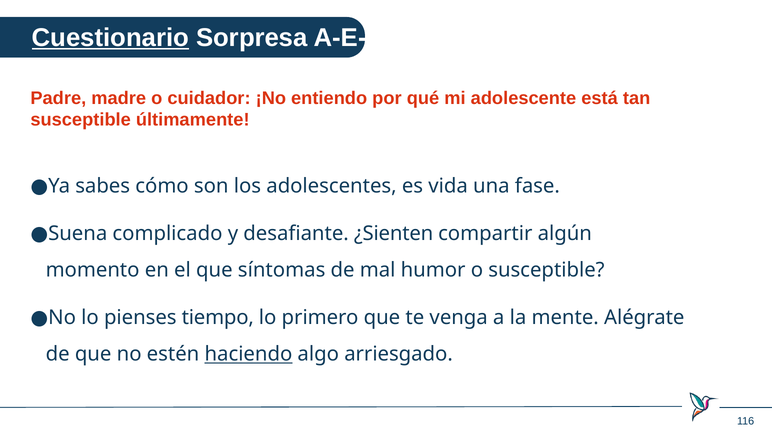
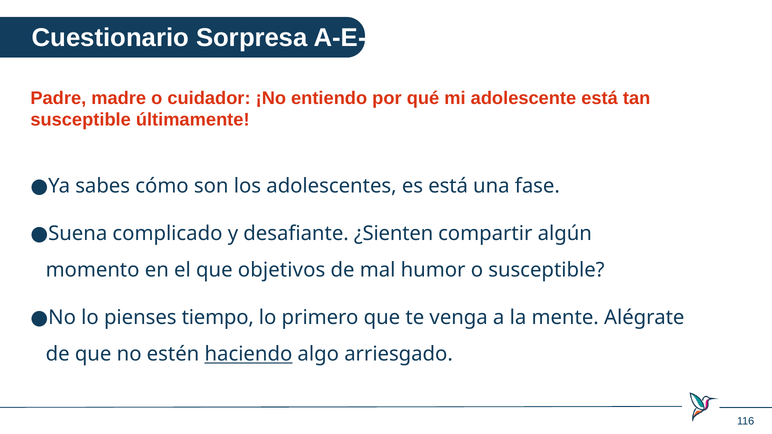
Cuestionario underline: present -> none (110, 38)
es vida: vida -> está (448, 186)
síntomas: síntomas -> objetivos (282, 270)
